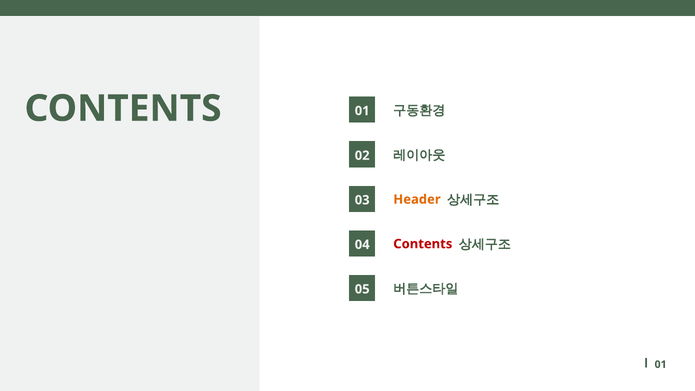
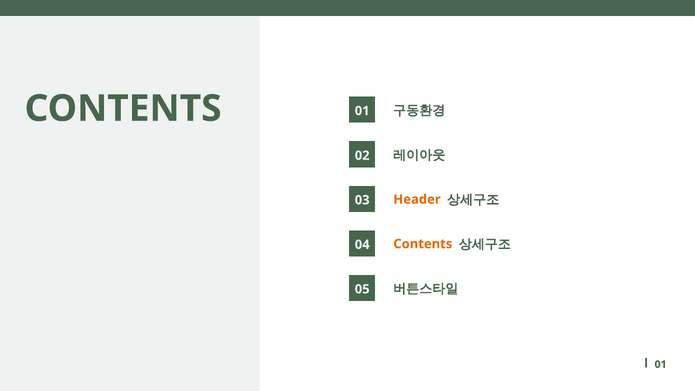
Contents colour: red -> orange (423, 244)
